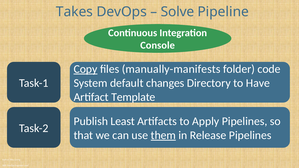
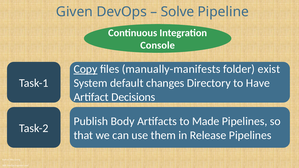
Takes: Takes -> Given (74, 12)
code: code -> exist (269, 69)
Template: Template -> Decisions (133, 97)
Least: Least -> Body (123, 121)
Apply: Apply -> Made (206, 121)
them underline: present -> none (163, 135)
